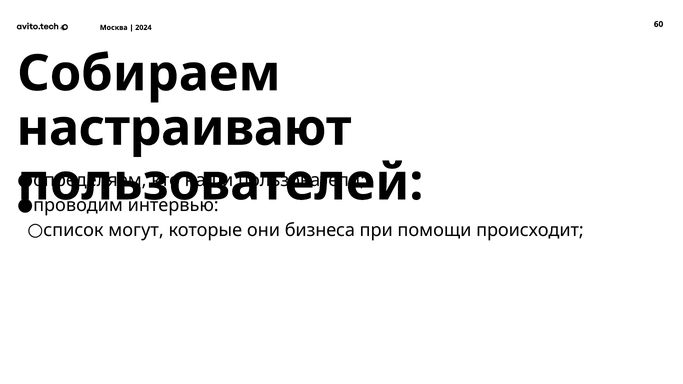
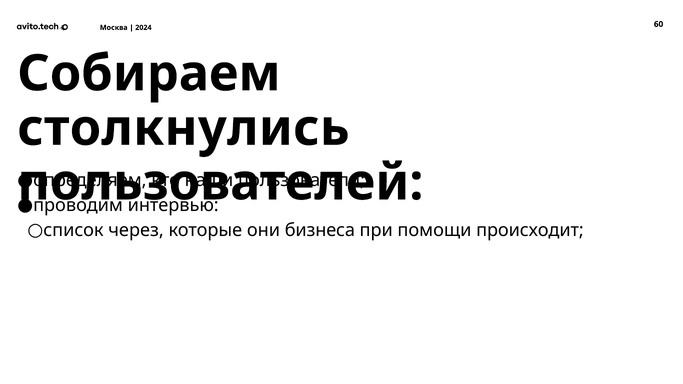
настраивают: настраивают -> столкнулись (183, 128)
могут: могут -> через (136, 230)
